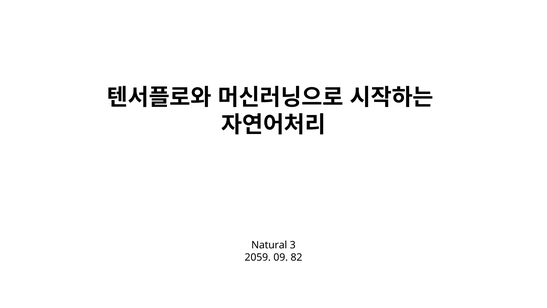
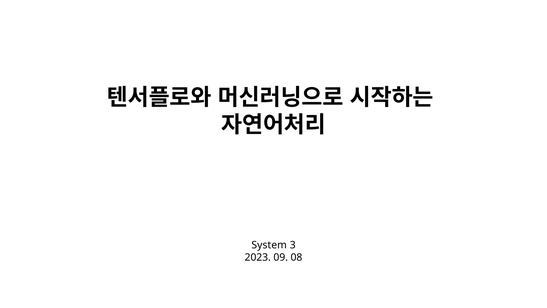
Natural: Natural -> System (269, 245)
2059: 2059 -> 2023 (258, 257)
82: 82 -> 08 (296, 257)
